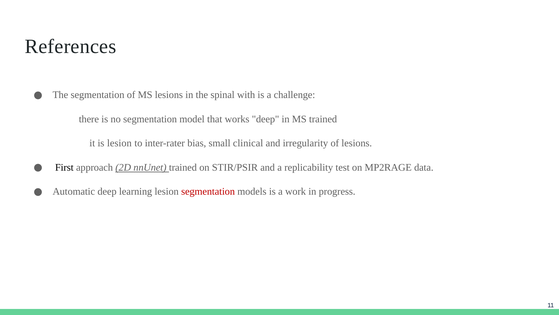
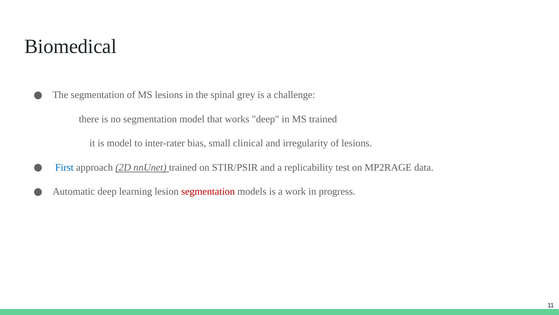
References: References -> Biomedical (71, 46)
with: with -> grey (246, 95)
is lesion: lesion -> model (119, 143)
First colour: black -> blue (64, 167)
